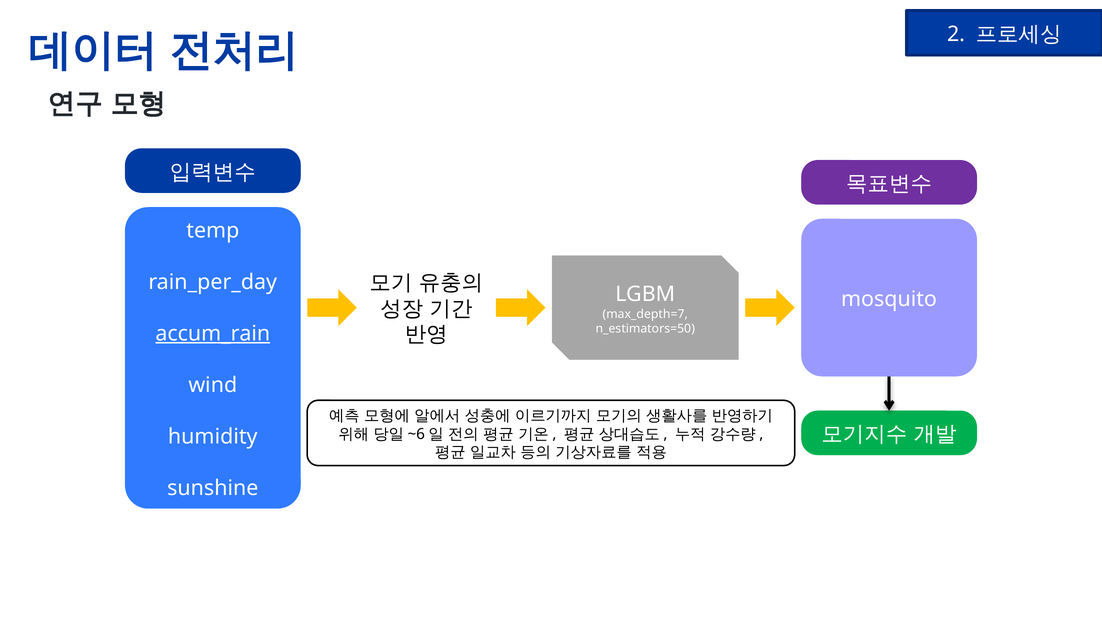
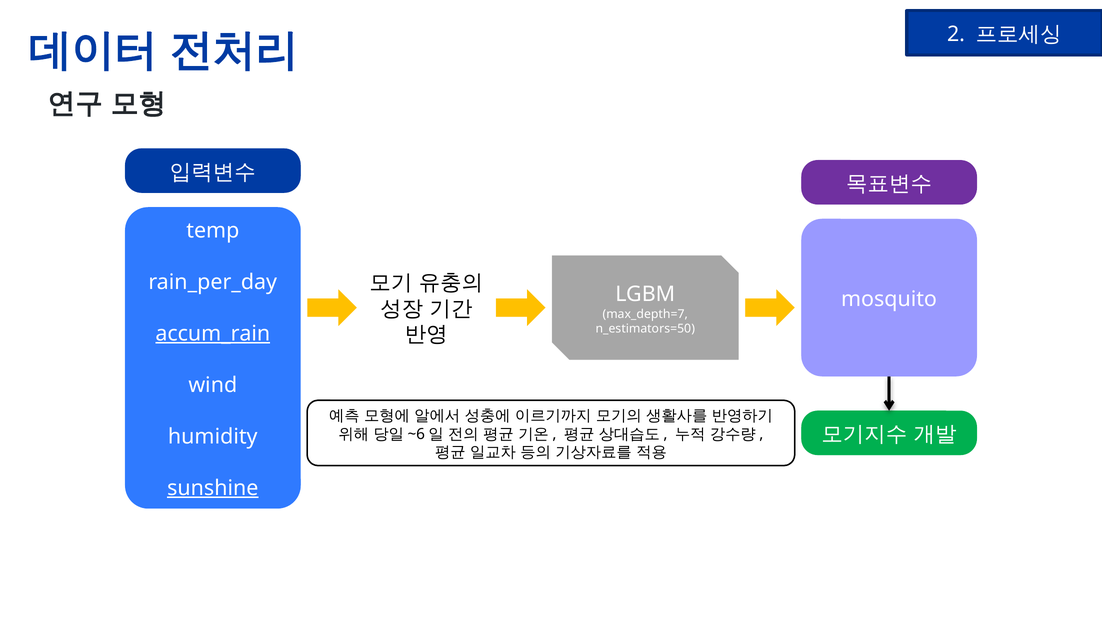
sunshine underline: none -> present (213, 488)
